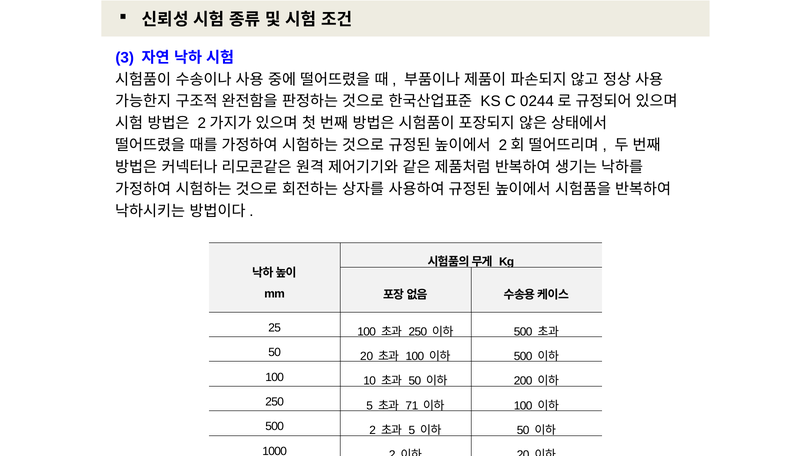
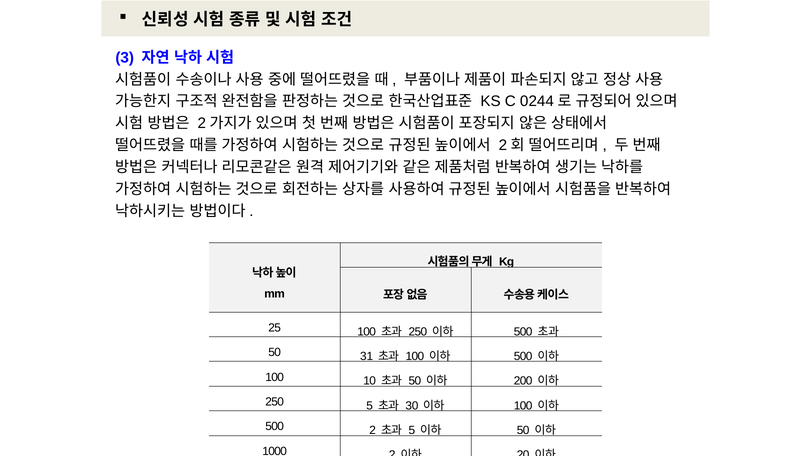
50 20: 20 -> 31 (367, 356)
71: 71 -> 30 (412, 406)
